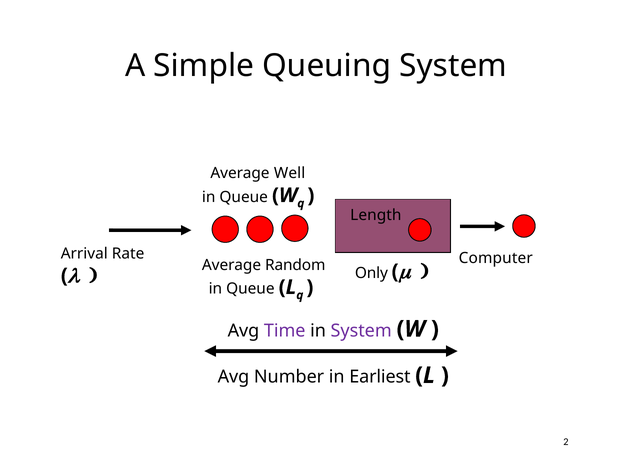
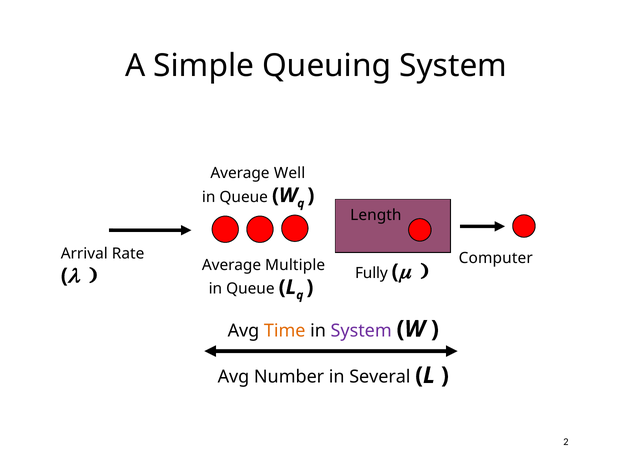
Random: Random -> Multiple (295, 265)
Only: Only -> Fully (371, 273)
Time colour: purple -> orange (285, 331)
Earliest: Earliest -> Several (380, 377)
